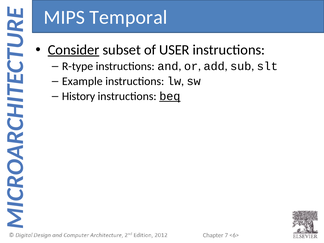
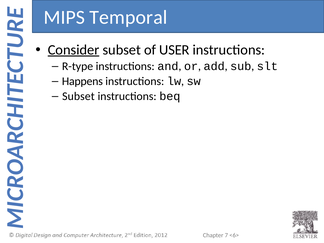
Example: Example -> Happens (82, 81)
History: History -> Subset (78, 96)
beq underline: present -> none (170, 96)
